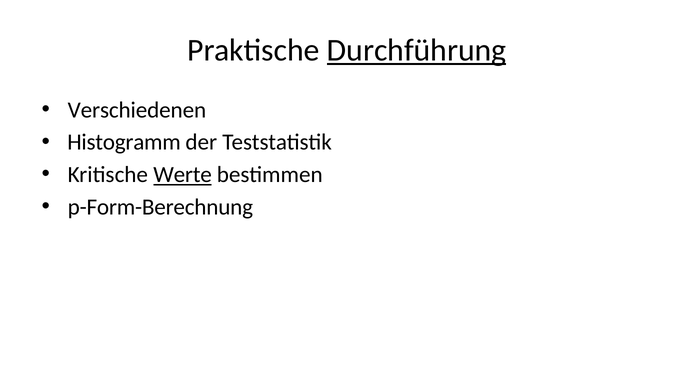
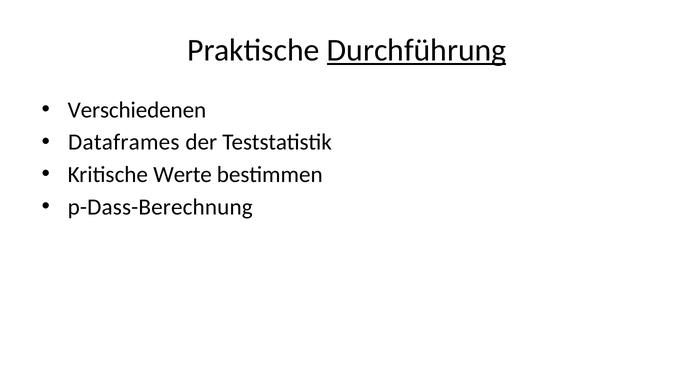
Histogramm: Histogramm -> Dataframes (124, 142)
Werte underline: present -> none (183, 175)
p-Form-Berechnung: p-Form-Berechnung -> p-Dass-Berechnung (160, 207)
